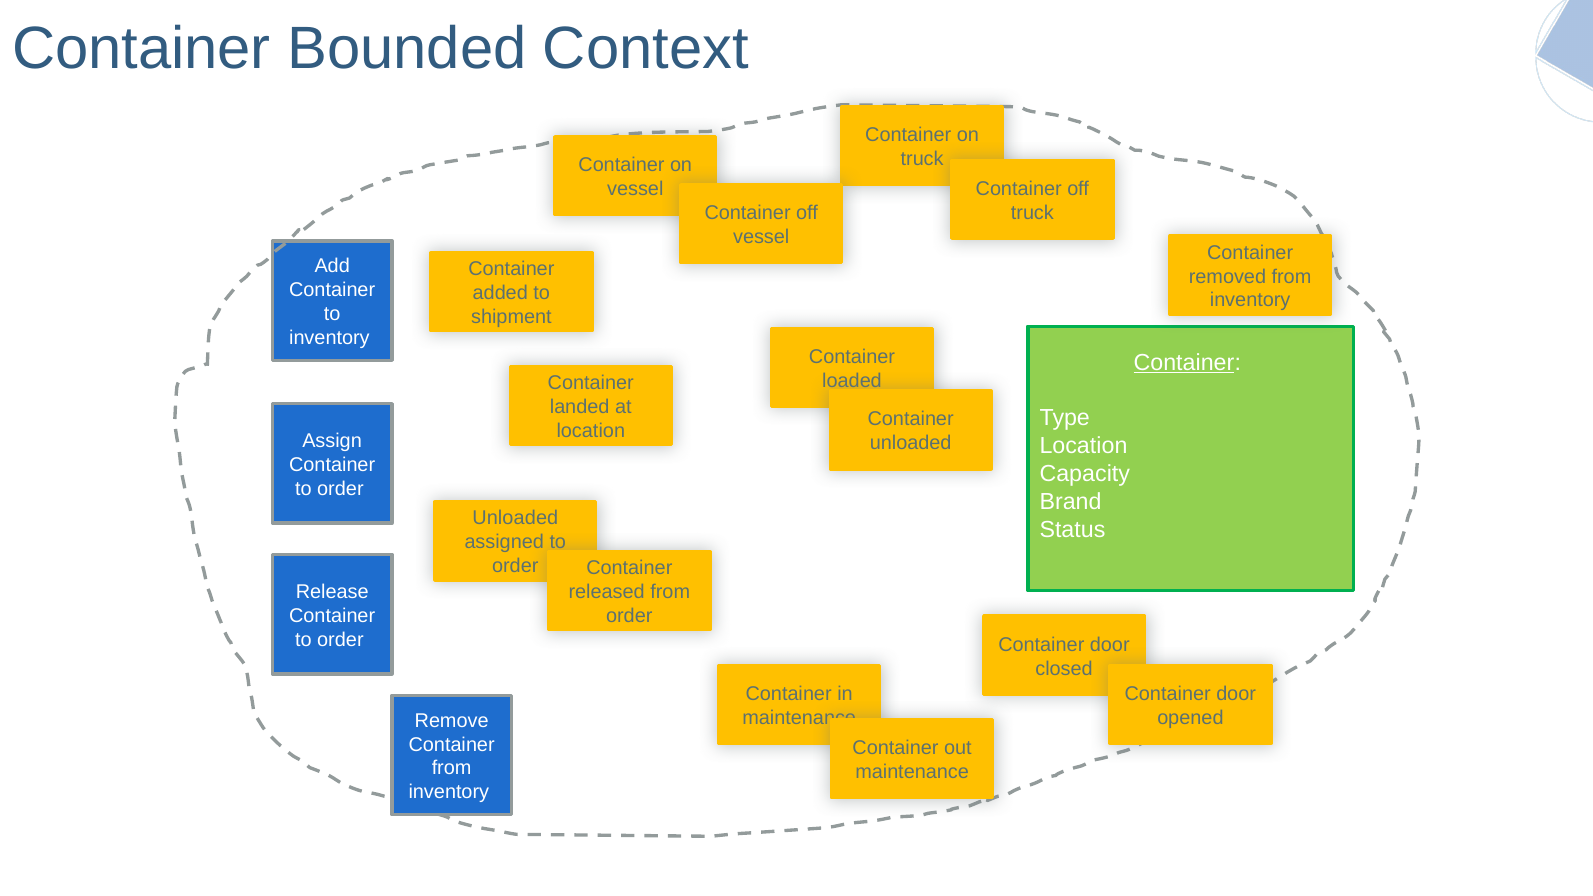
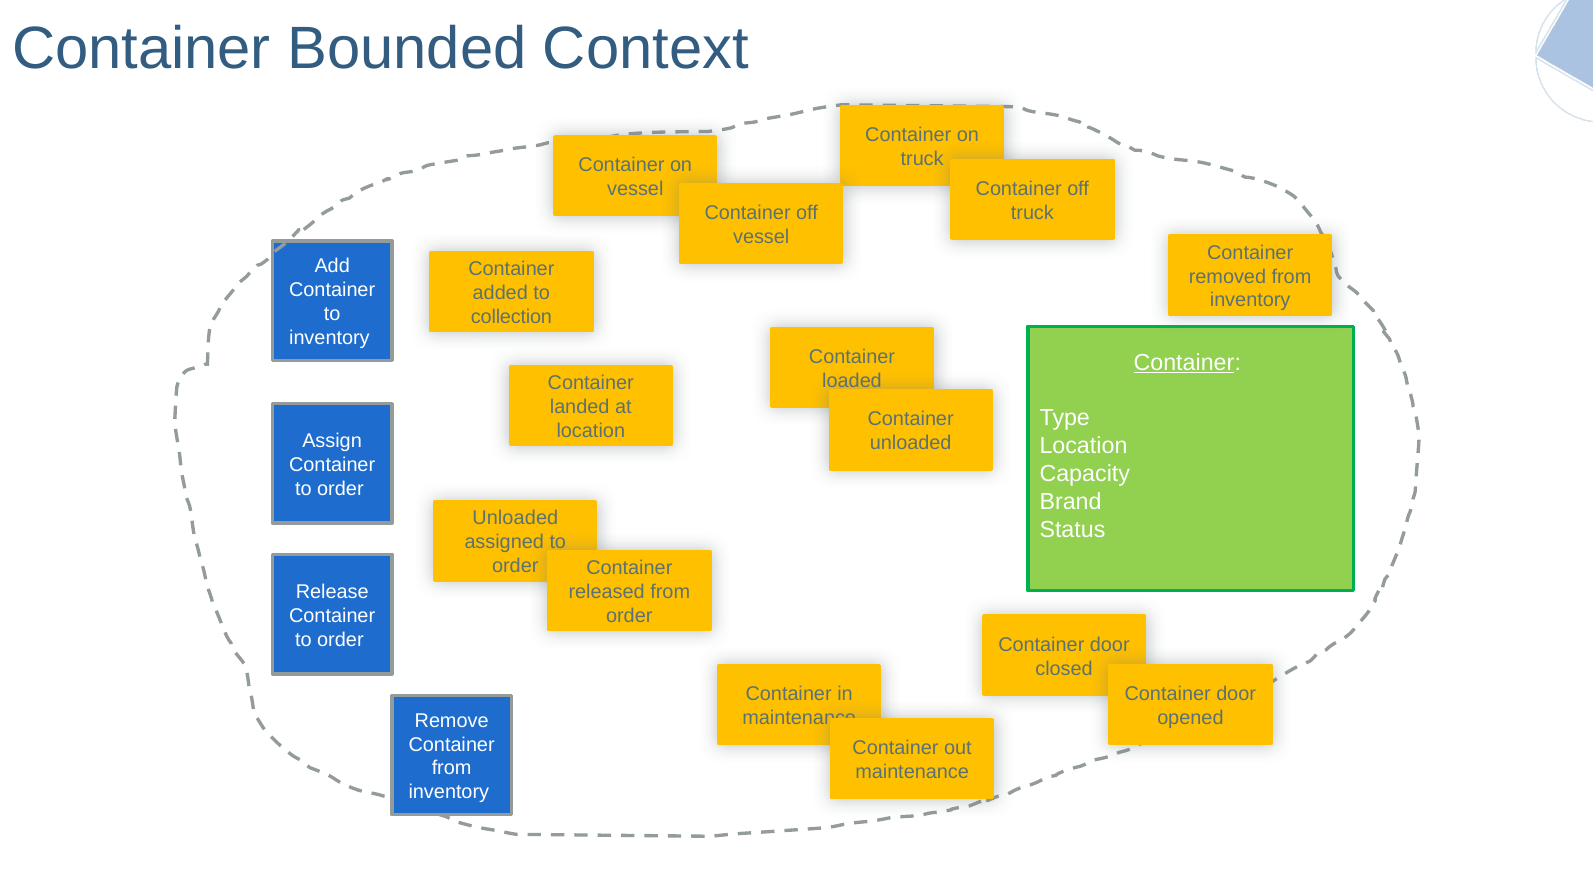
shipment: shipment -> collection (511, 317)
